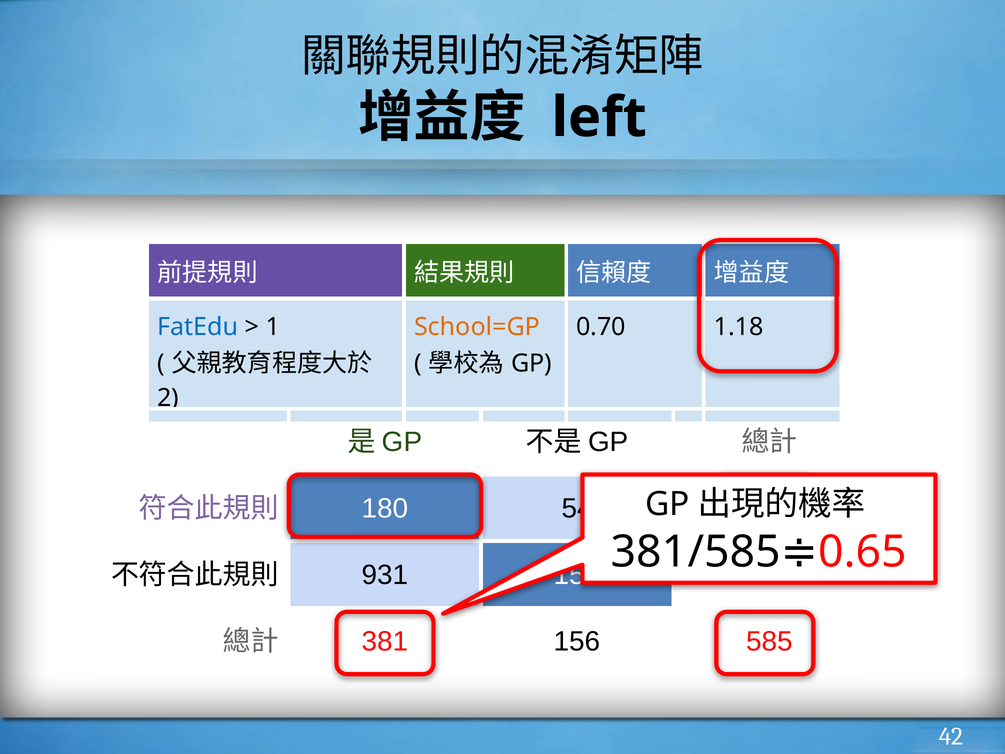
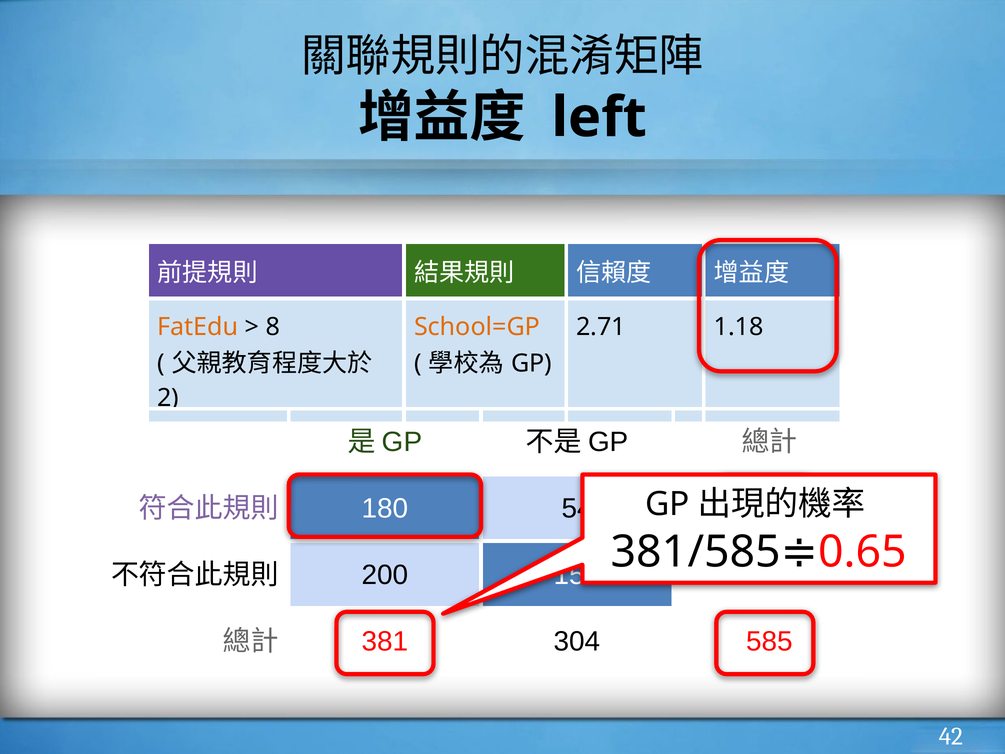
FatEdu colour: blue -> orange (198, 327)
1: 1 -> 8 (273, 327)
0.70: 0.70 -> 2.71 (601, 327)
931: 931 -> 200 (385, 575)
156: 156 -> 304 (577, 641)
